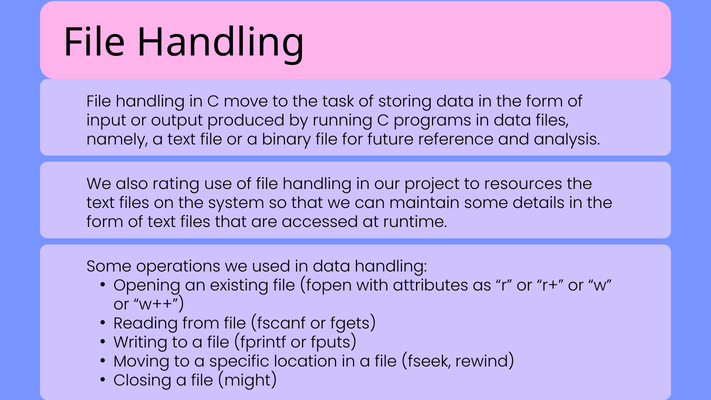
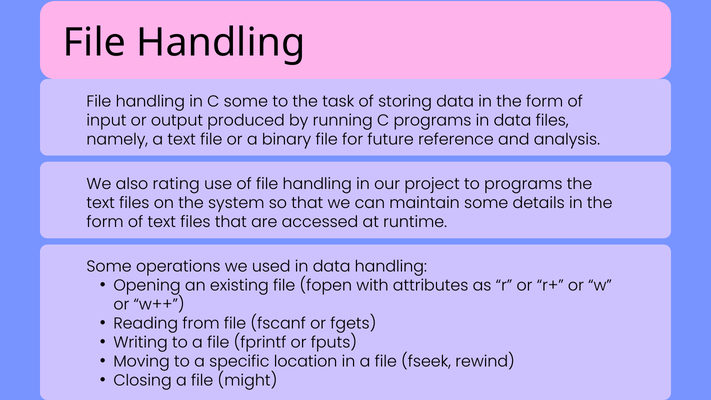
C move: move -> some (246, 101)
to resources: resources -> programs (523, 184)
